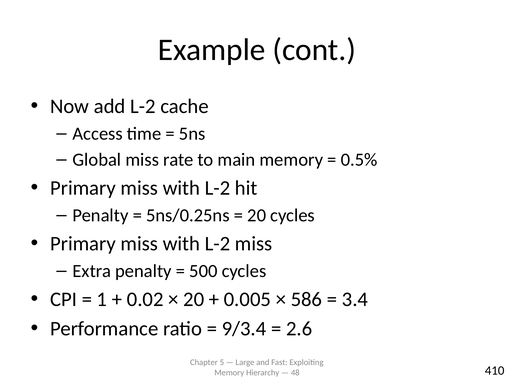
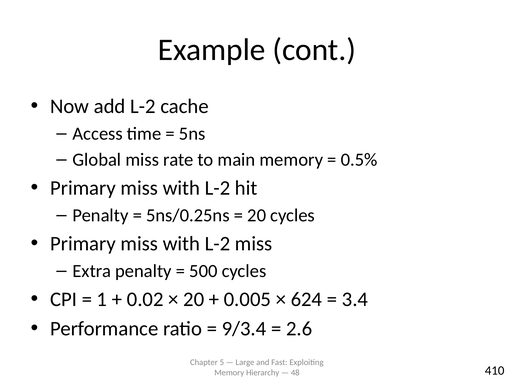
586: 586 -> 624 (306, 300)
